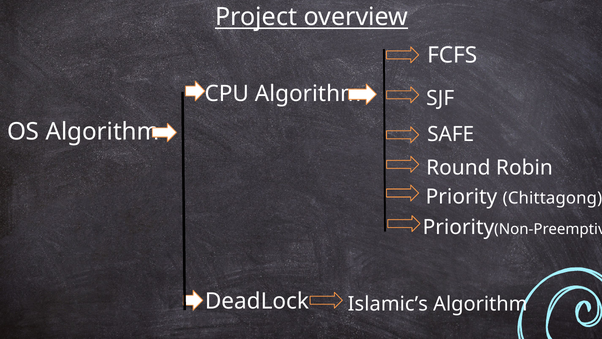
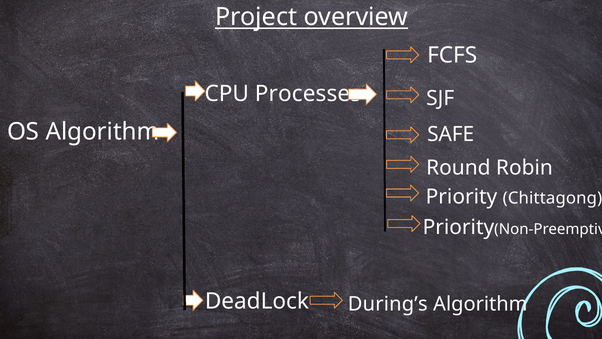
CPU Algorithm: Algorithm -> Processes (308, 94)
Islamic’s: Islamic’s -> During’s (388, 304)
